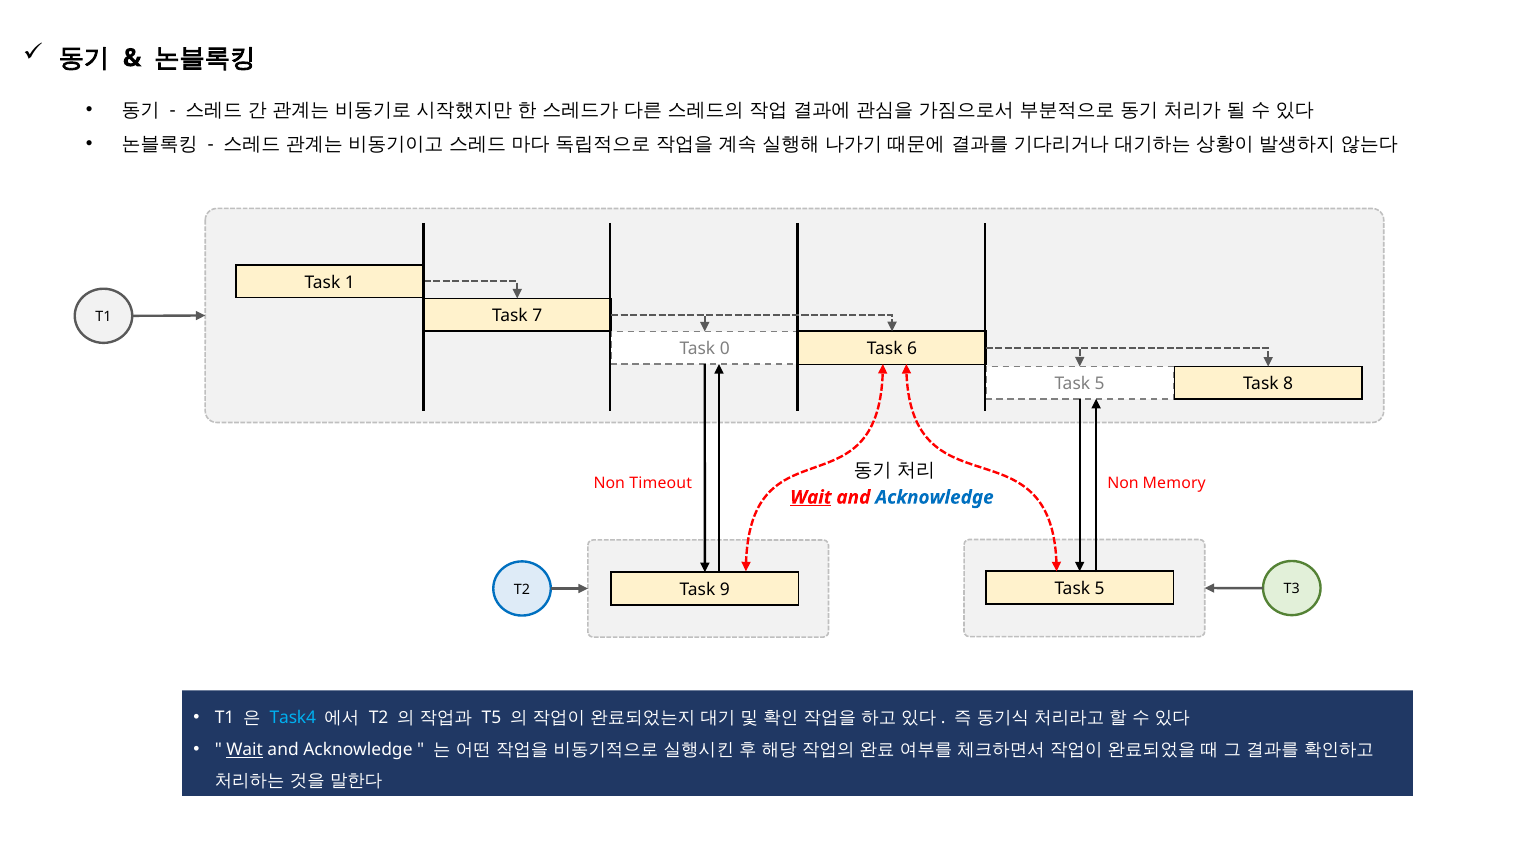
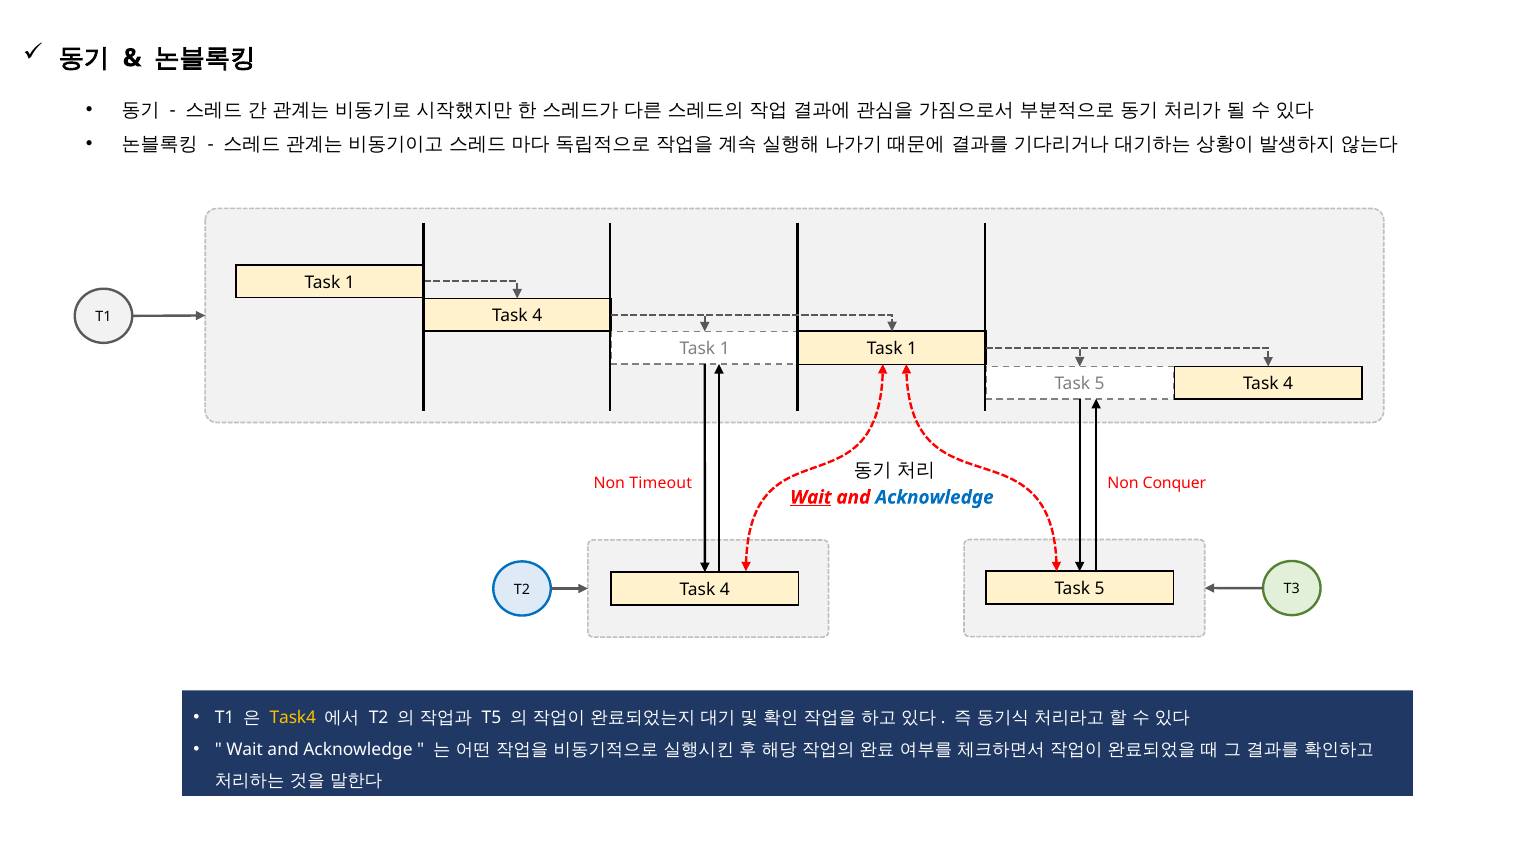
T1 Task 7: 7 -> 4 (537, 316)
0: 0 -> 1 (725, 349)
6: 6 -> 1 (912, 349)
8: 8 -> 4 (1288, 384)
Memory: Memory -> Conquer (1174, 483)
9: 9 -> 4 (725, 589)
Task4 colour: light blue -> yellow (293, 718)
Wait underline: present -> none (245, 749)
